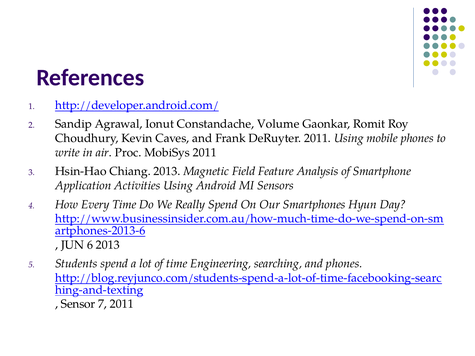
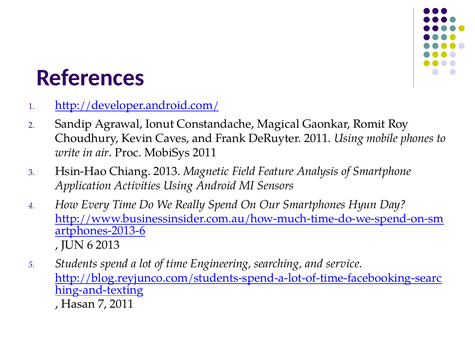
Volume: Volume -> Magical (278, 124)
and phones: phones -> service (344, 264)
Sensor: Sensor -> Hasan (78, 304)
